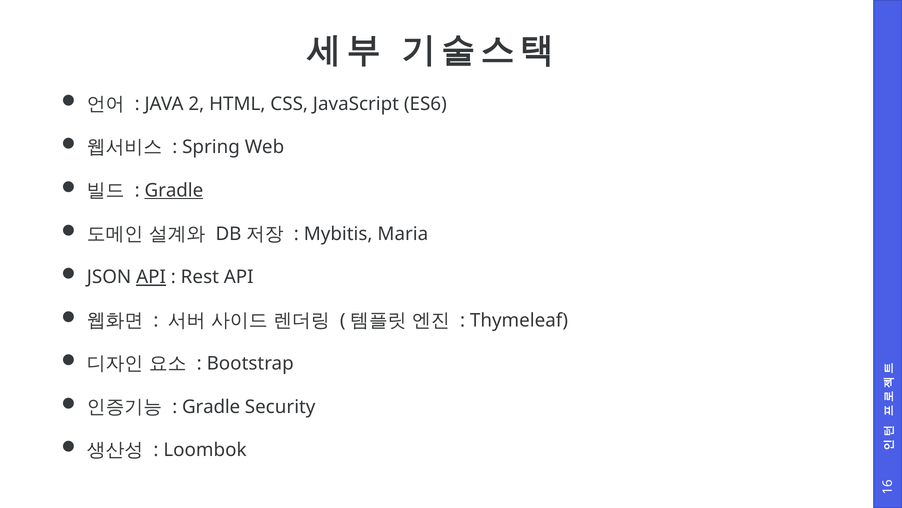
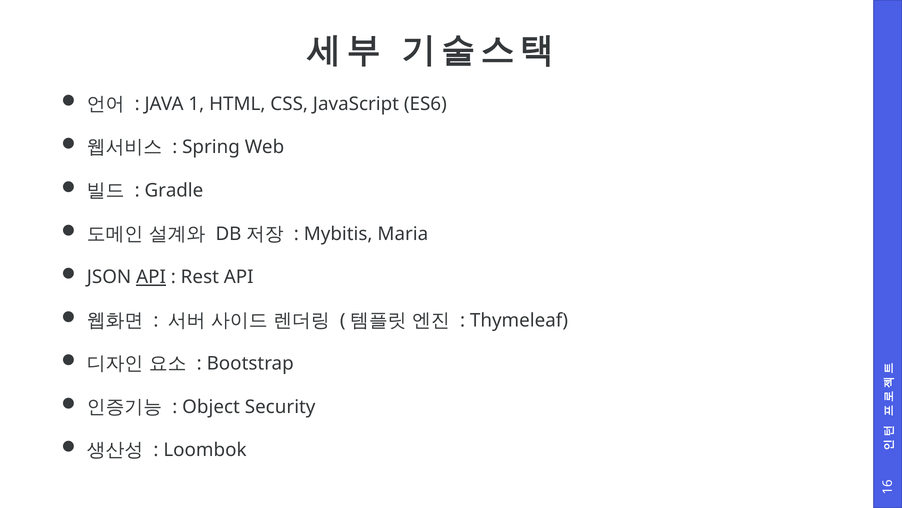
JAVA 2: 2 -> 1 (196, 104)
Gradle underline: present -> none (174, 190)
Gradle: Gradle -> Object (211, 406)
